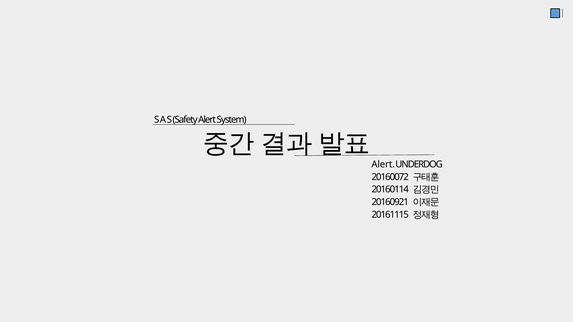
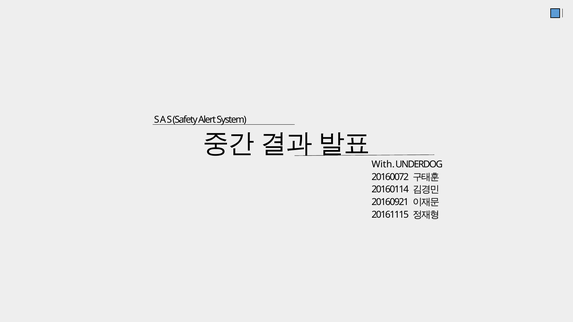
Alert: Alert -> With (383, 165)
